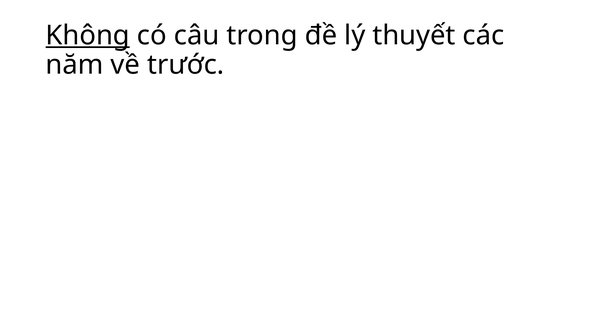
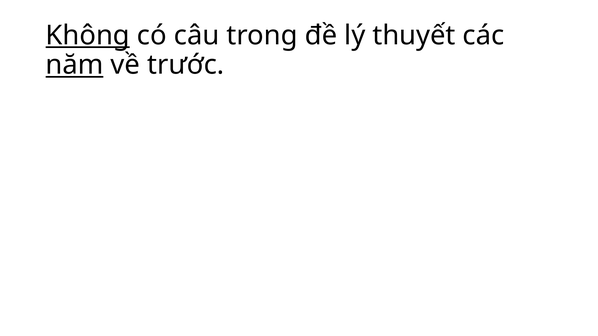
năm underline: none -> present (75, 65)
